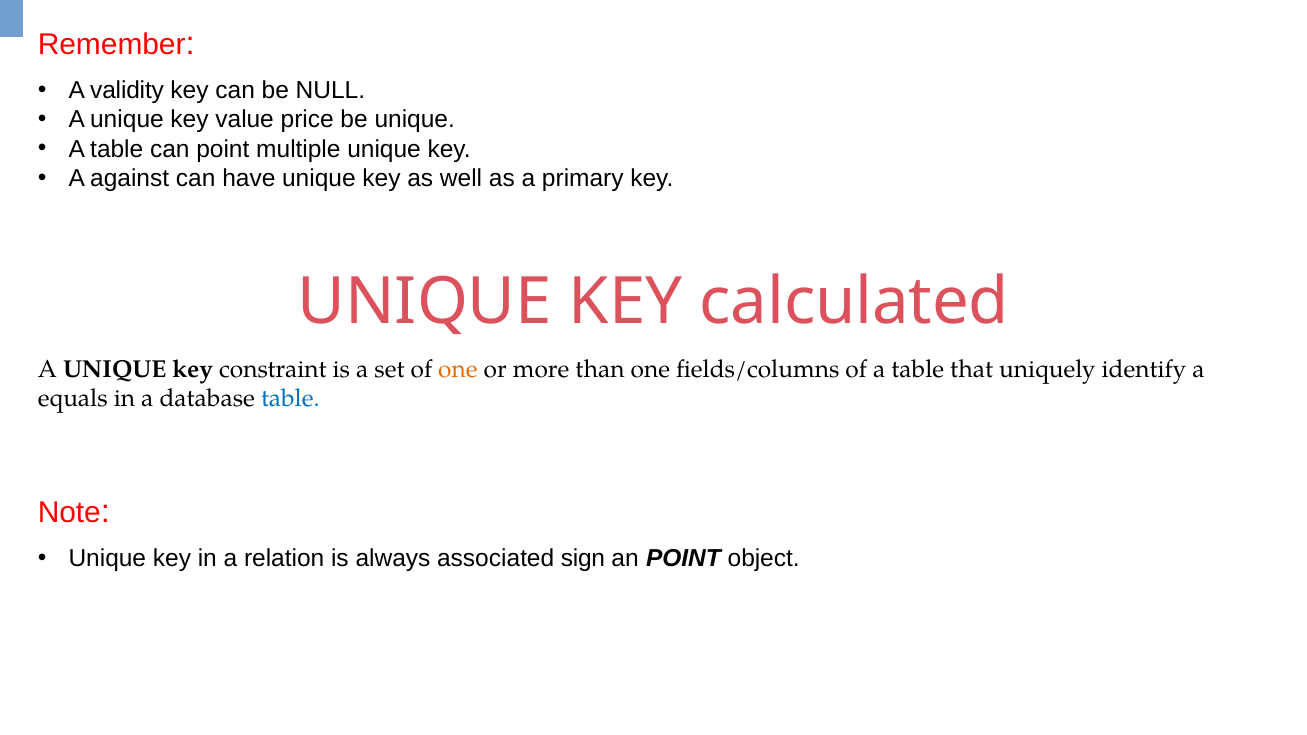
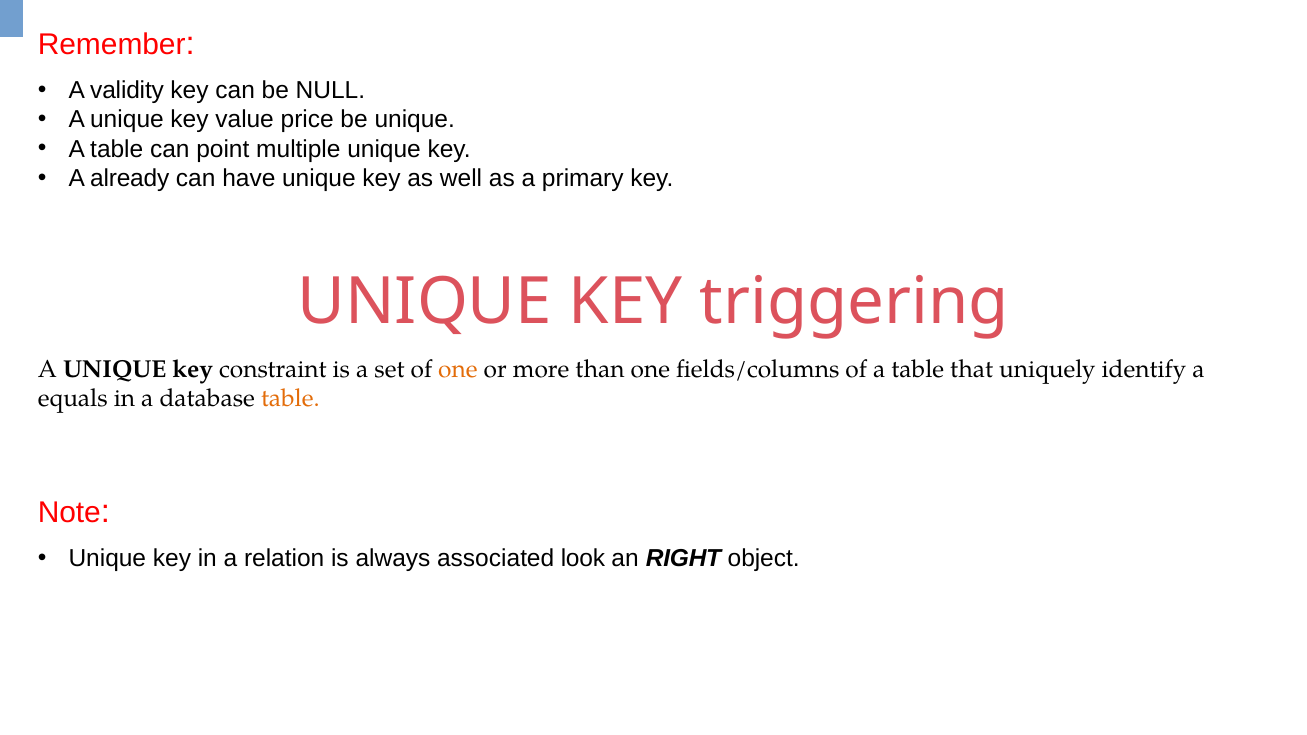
against: against -> already (130, 179)
calculated: calculated -> triggering (854, 302)
table colour: blue -> orange (290, 399)
sign: sign -> look (583, 559)
an POINT: POINT -> RIGHT (684, 559)
